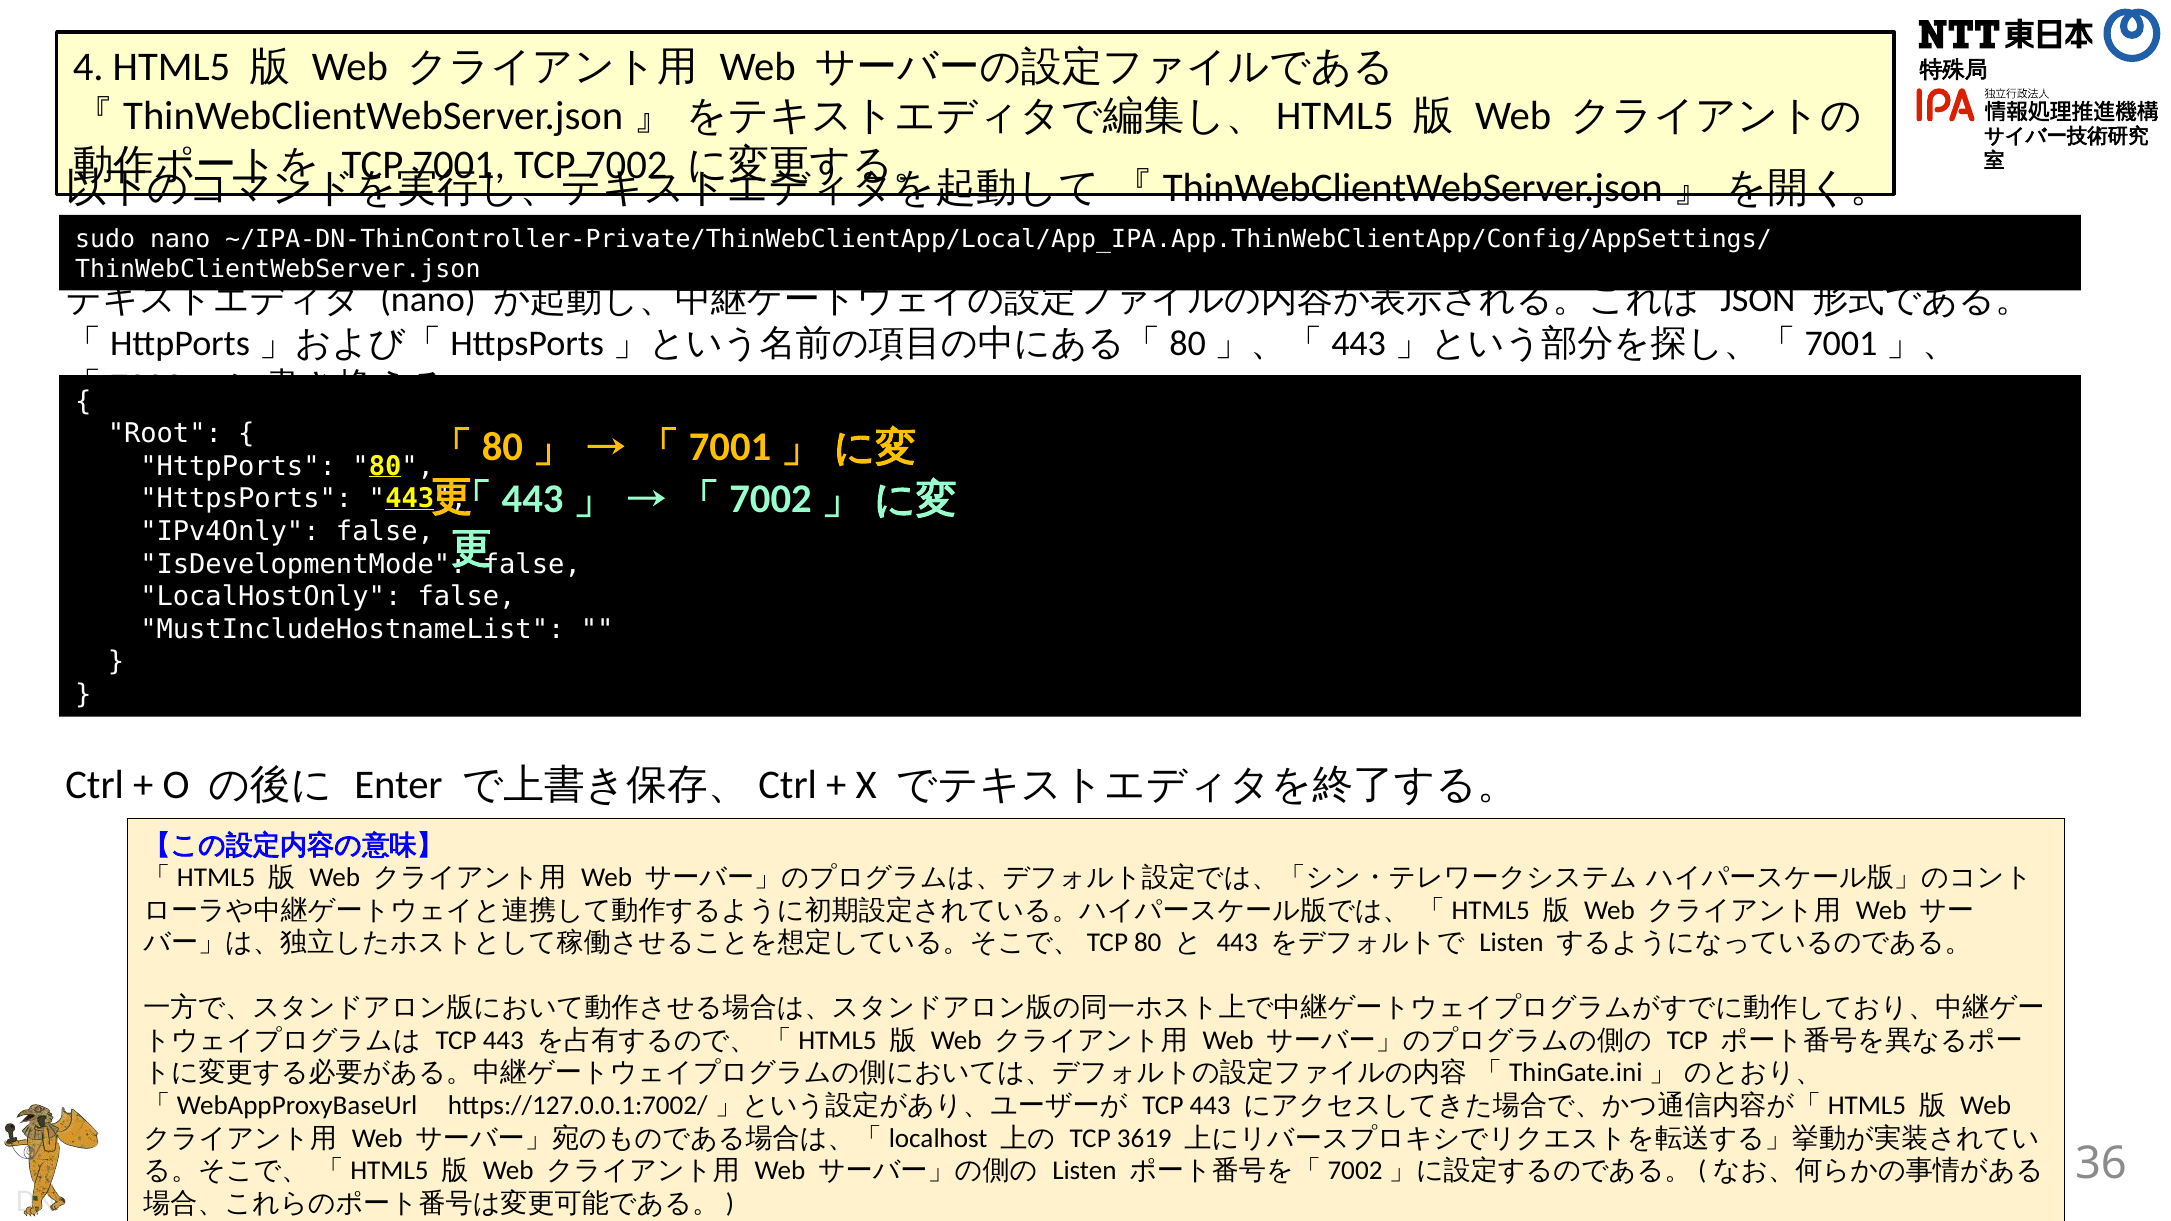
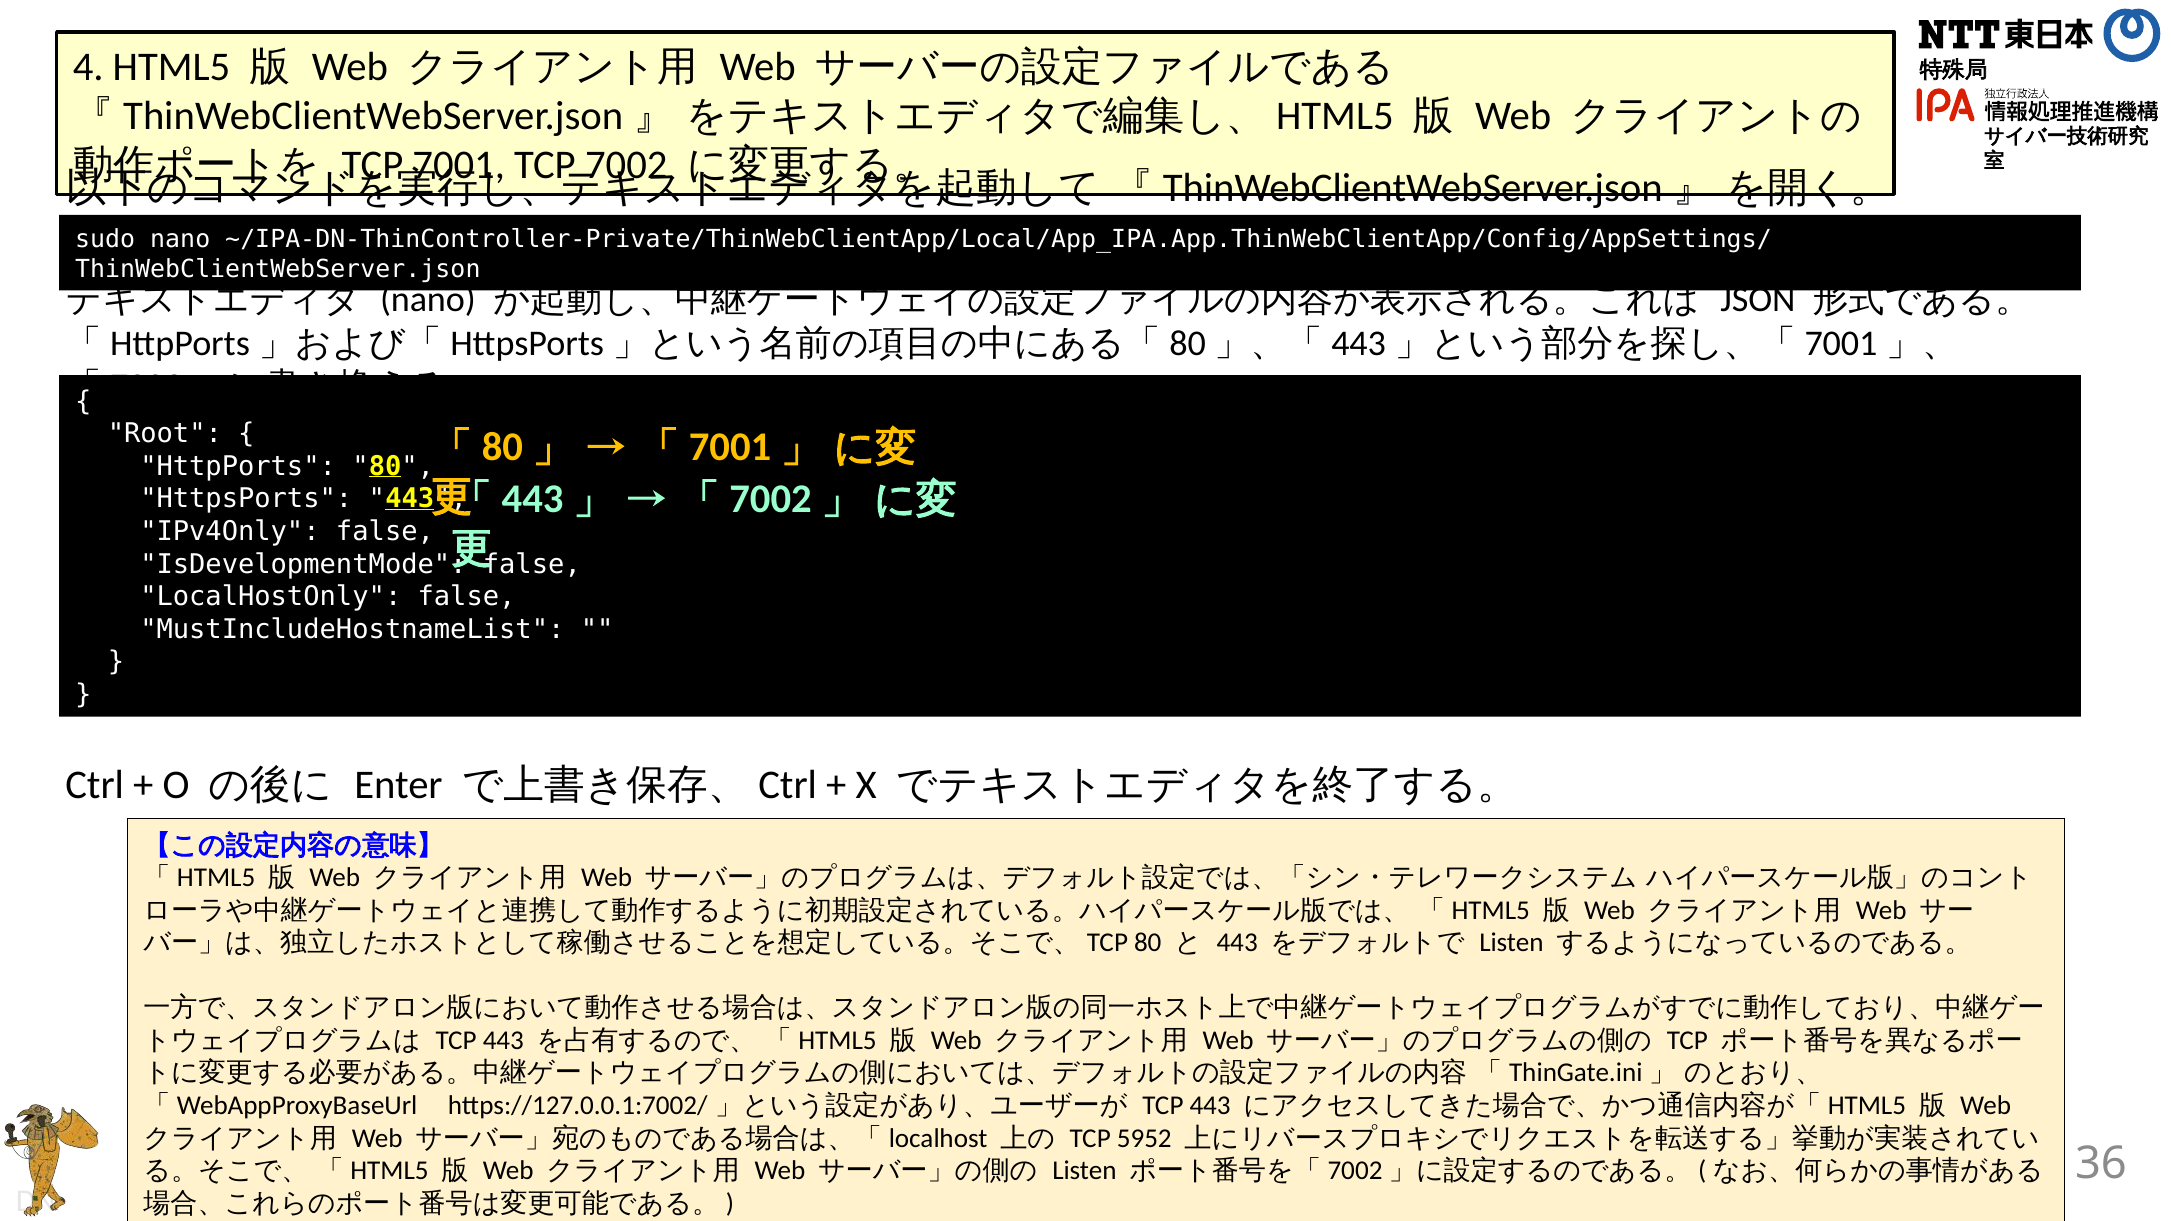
3619: 3619 -> 5952 (1144, 1138)
